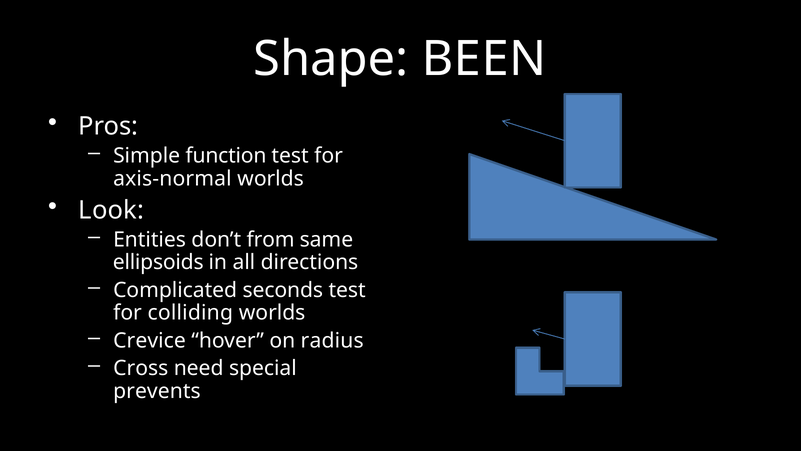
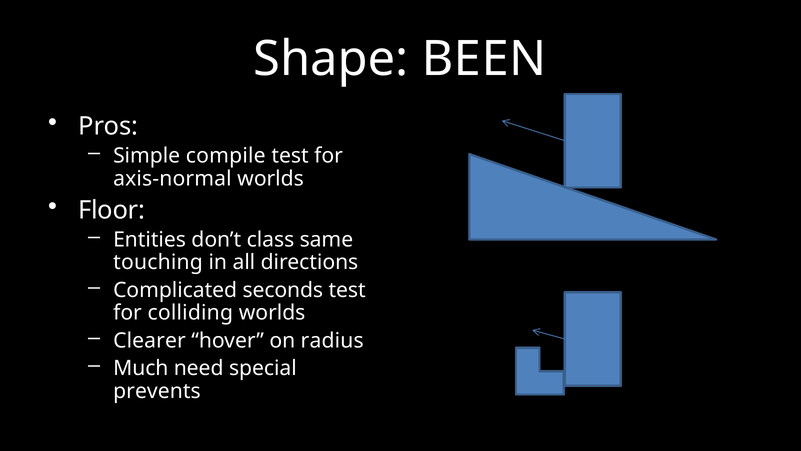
function: function -> compile (226, 156)
Look: Look -> Floor (112, 210)
from: from -> class (270, 239)
ellipsoids: ellipsoids -> touching (158, 262)
Crevice: Crevice -> Clearer (149, 340)
Cross: Cross -> Much (141, 368)
